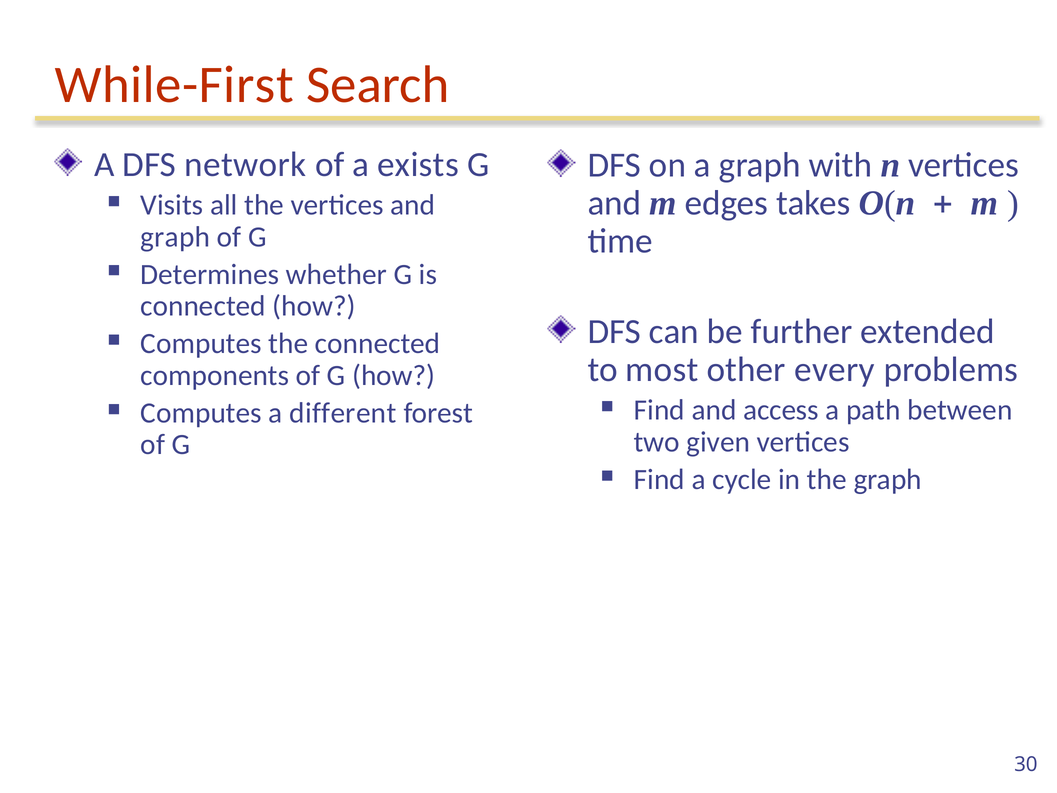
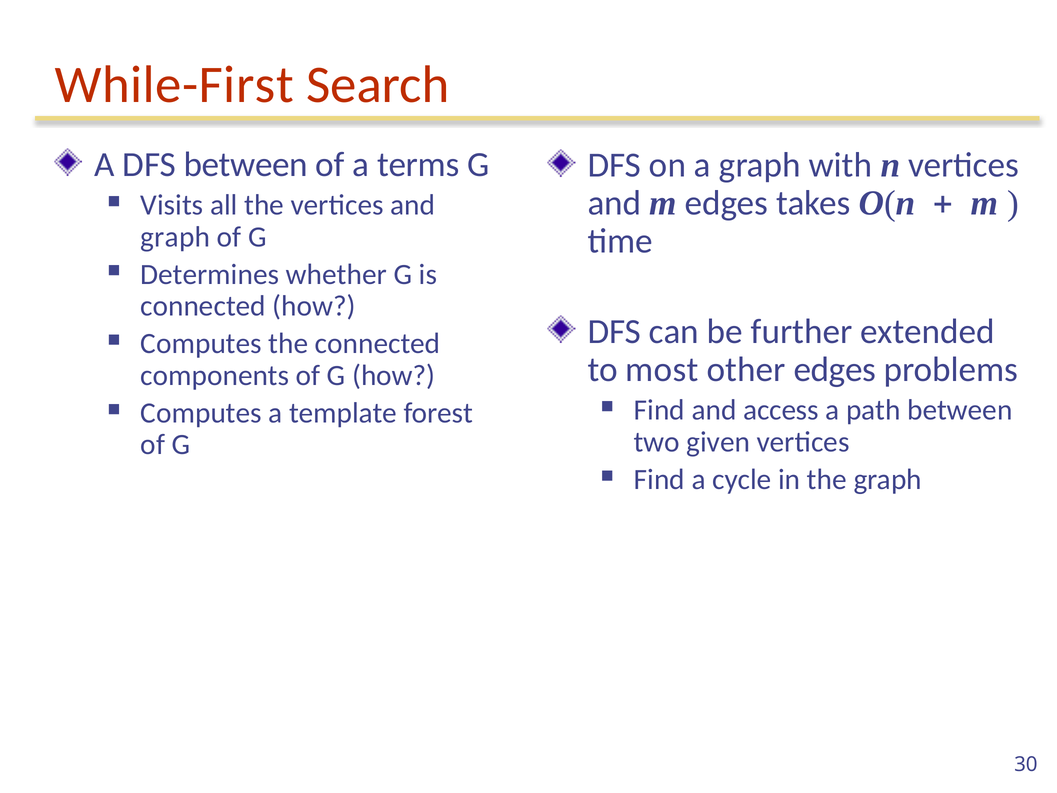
DFS network: network -> between (246, 164)
exists: exists -> terms (418, 164)
other every: every -> edges (835, 369)
different: different -> template (343, 413)
